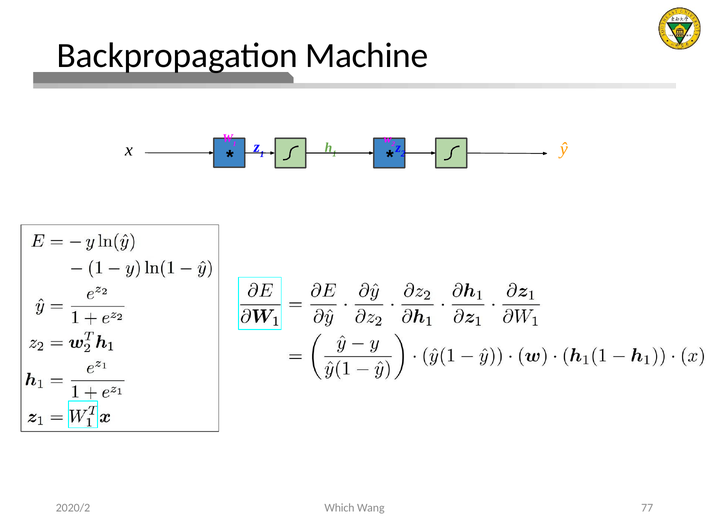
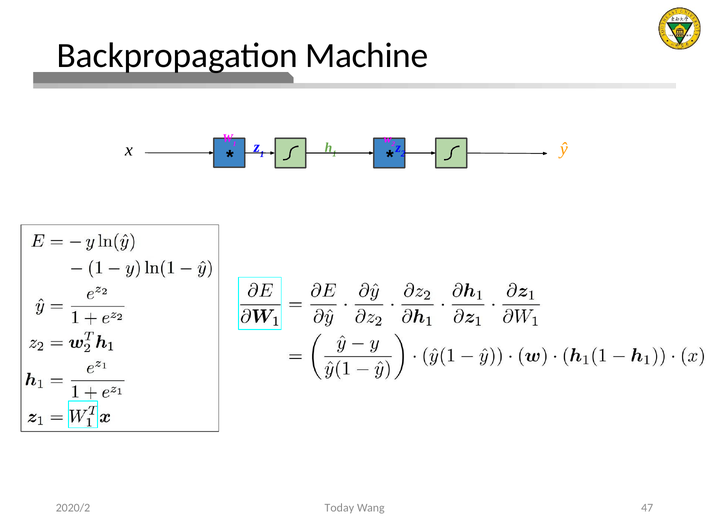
Which: Which -> Today (339, 508)
77: 77 -> 47 (647, 508)
